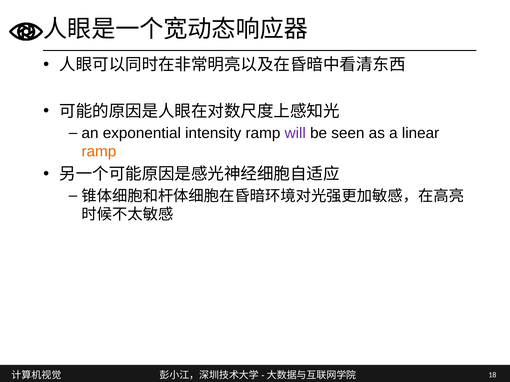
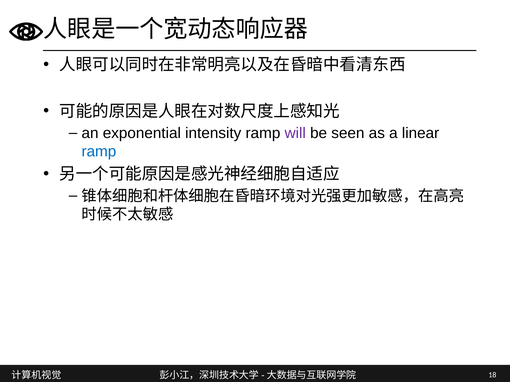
ramp colour: orange -> blue (99, 152)
